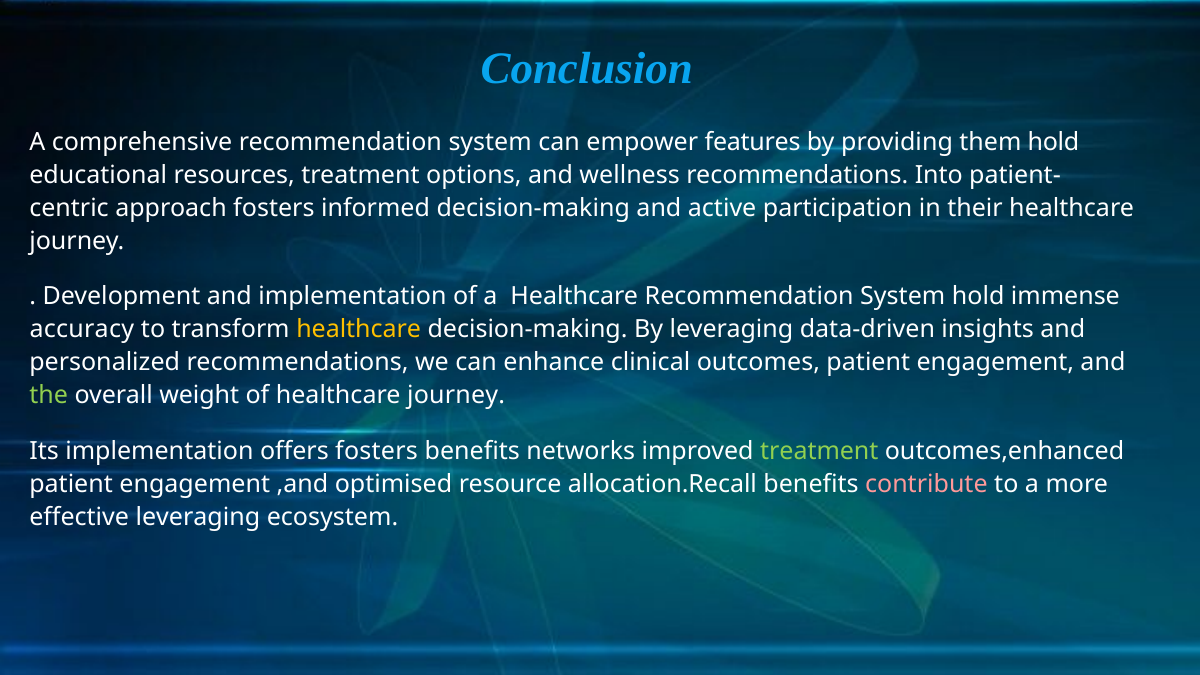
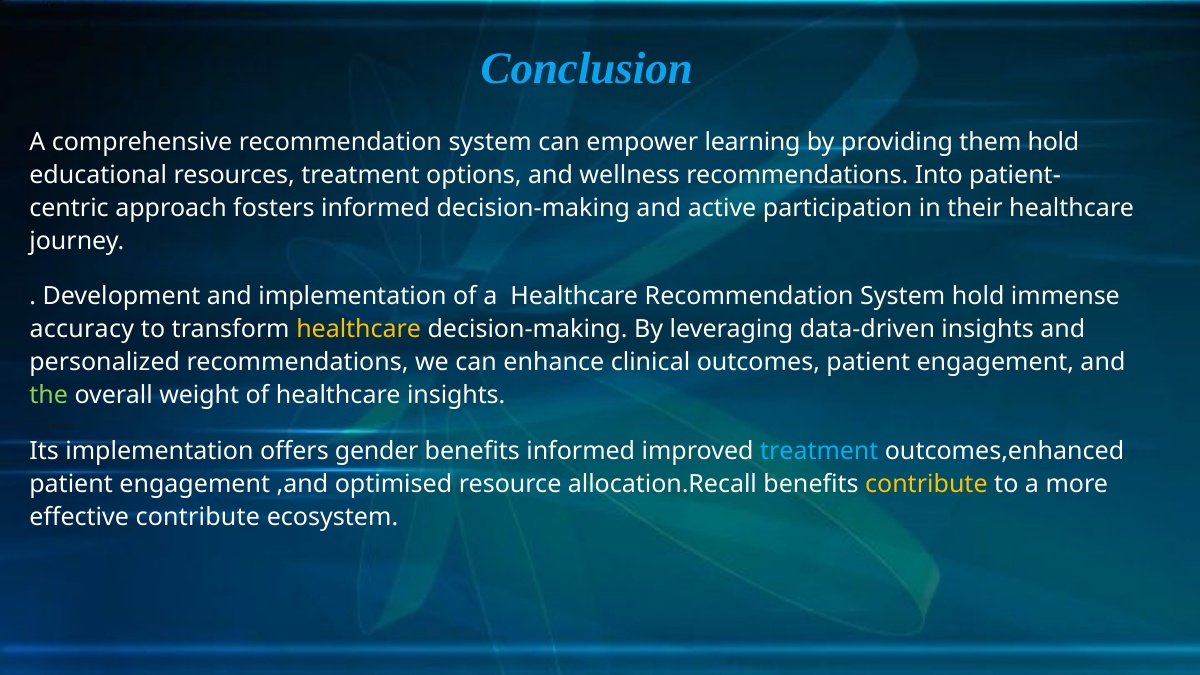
features: features -> learning (753, 142)
of healthcare journey: journey -> insights (456, 396)
offers fosters: fosters -> gender (377, 451)
benefits networks: networks -> informed (581, 451)
treatment colour: light green -> light blue (819, 451)
contribute colour: pink -> yellow (926, 484)
effective leveraging: leveraging -> contribute (198, 517)
